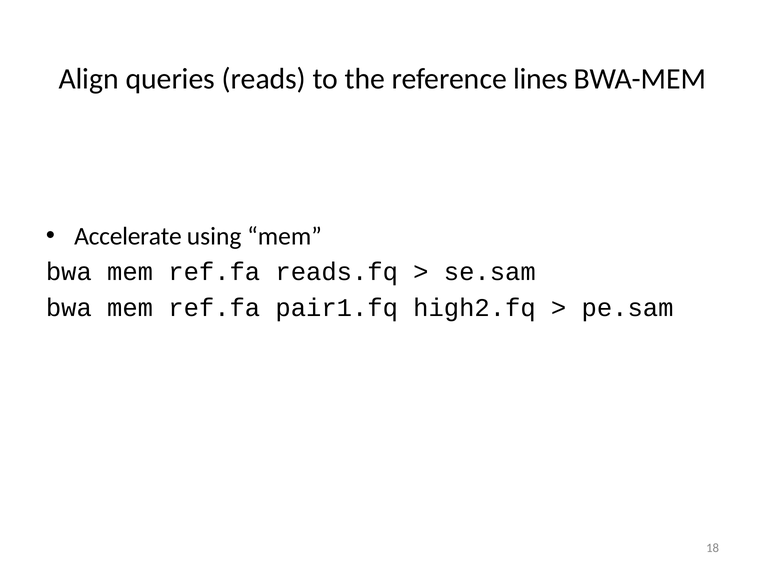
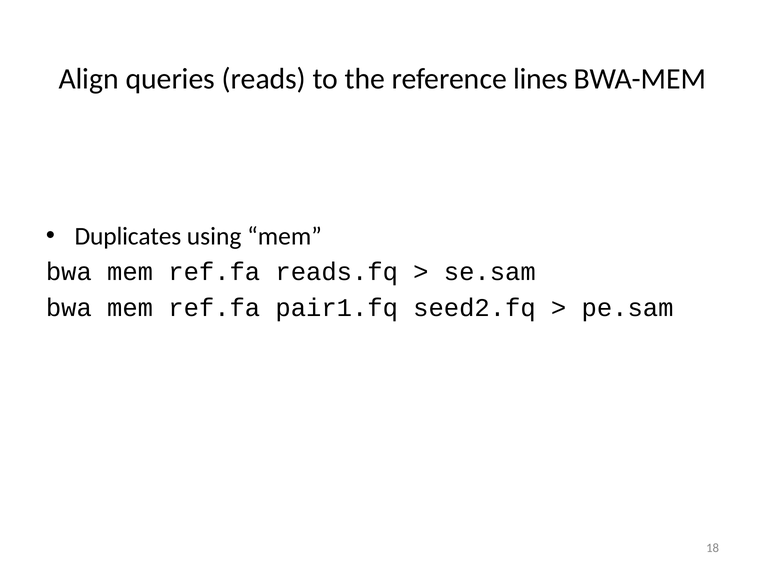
Accelerate: Accelerate -> Duplicates (128, 236)
high2.fq: high2.fq -> seed2.fq (474, 307)
